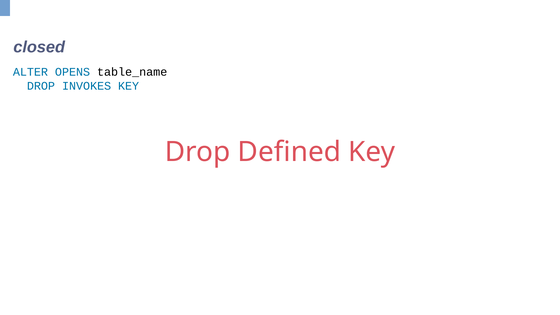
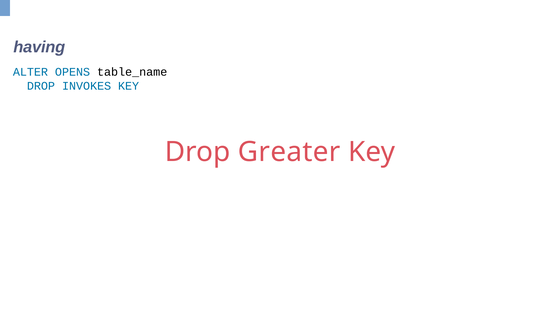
closed: closed -> having (39, 47)
Defined: Defined -> Greater (289, 152)
